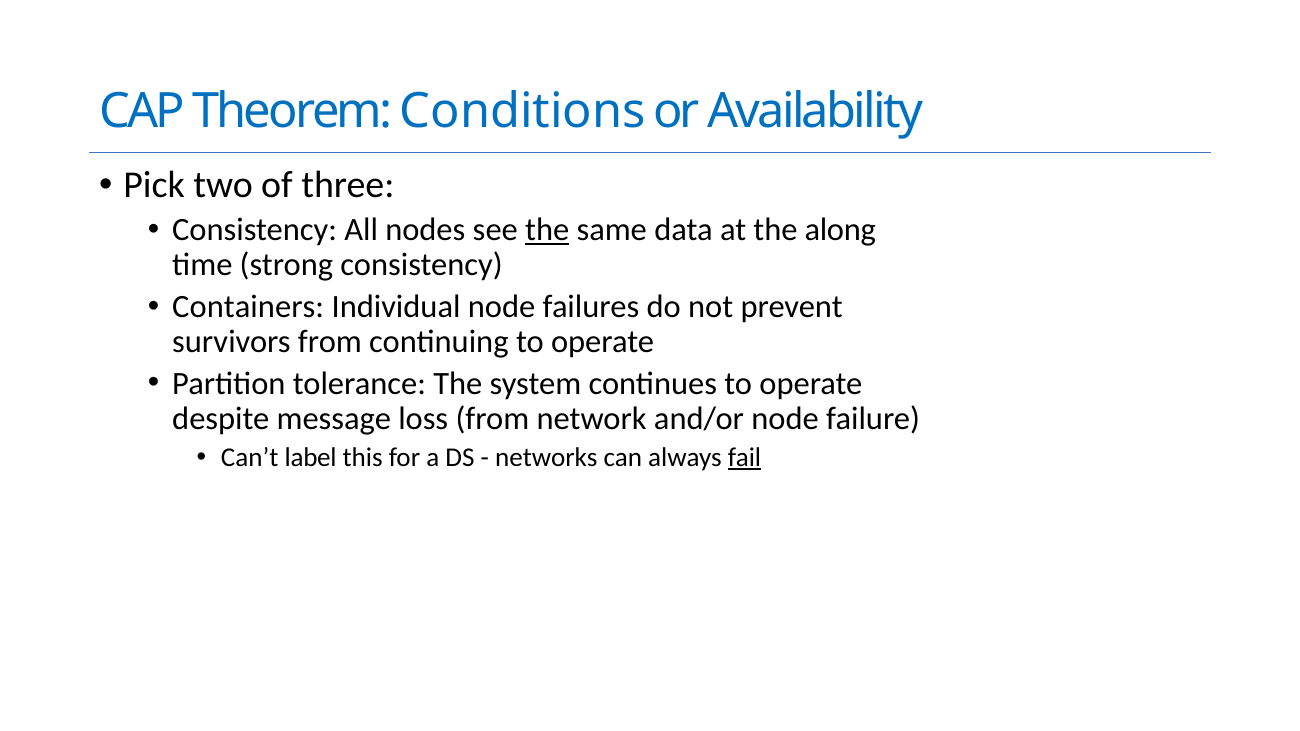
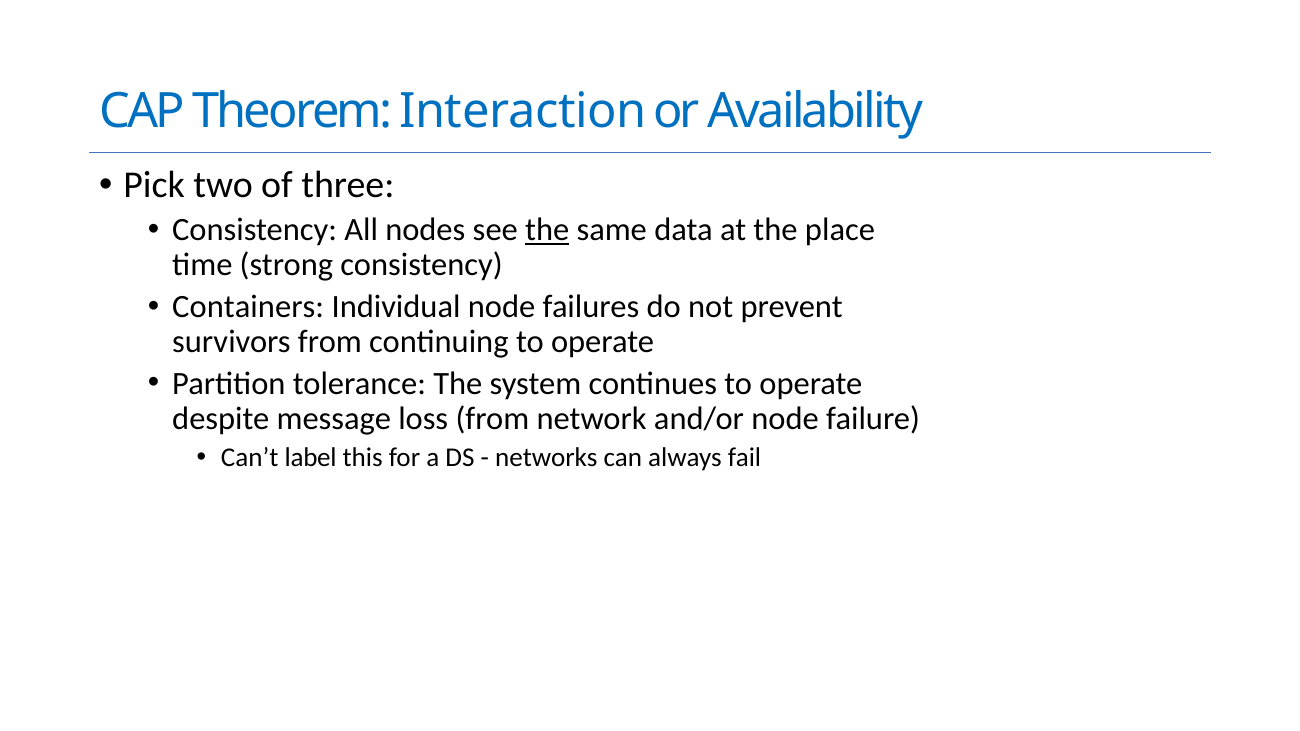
Conditions: Conditions -> Interaction (523, 112)
along: along -> place (840, 230)
fail underline: present -> none (744, 458)
